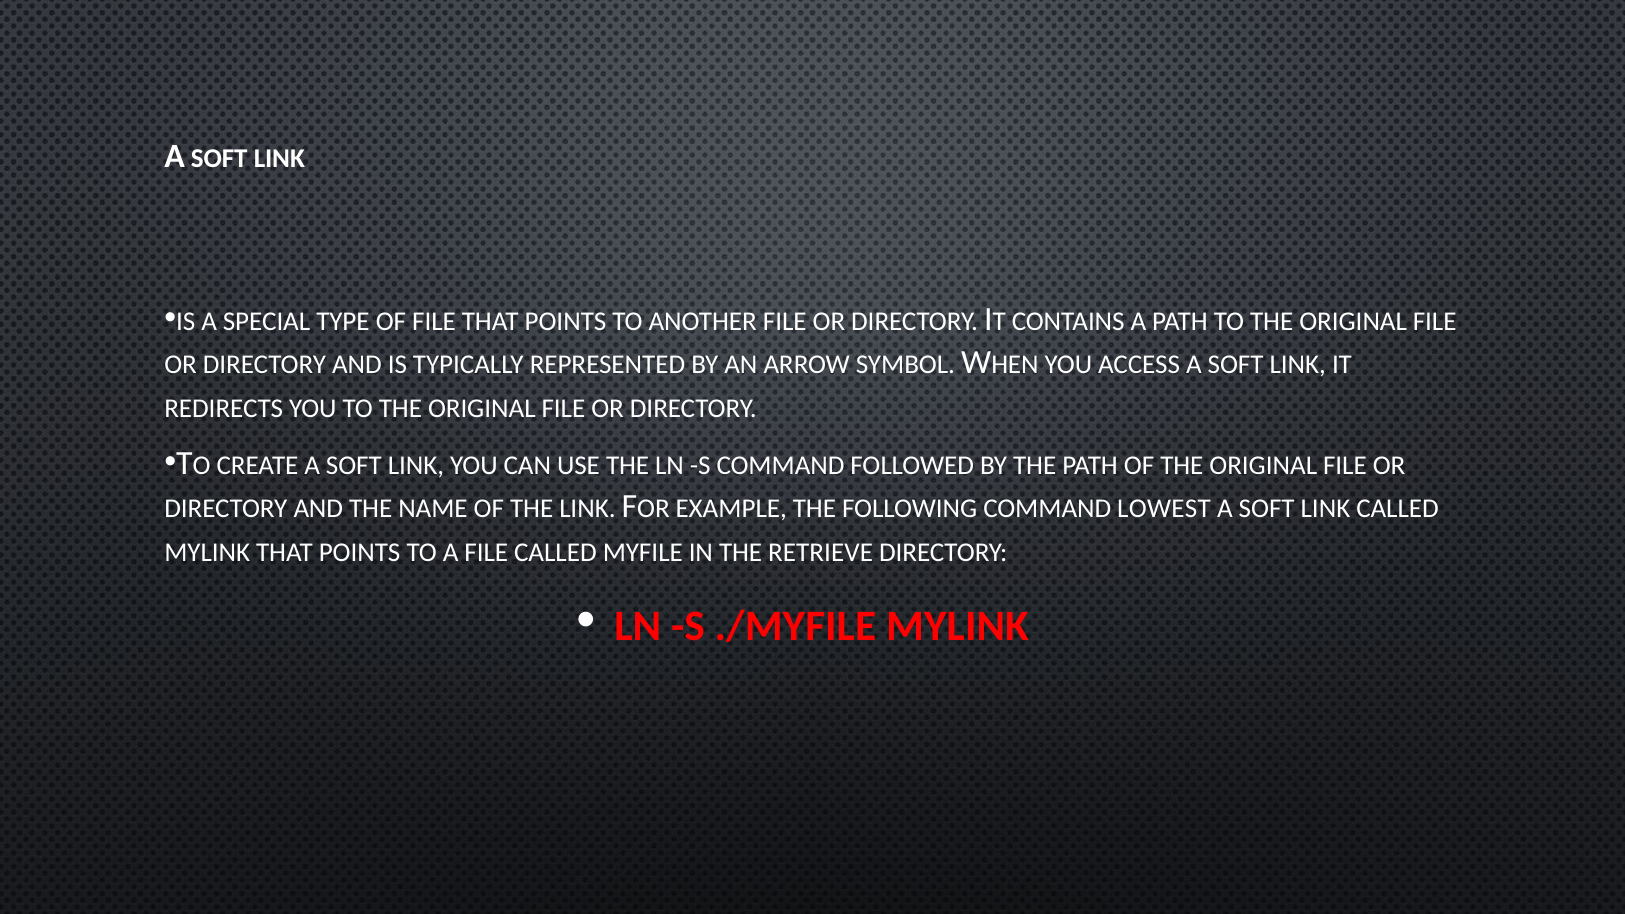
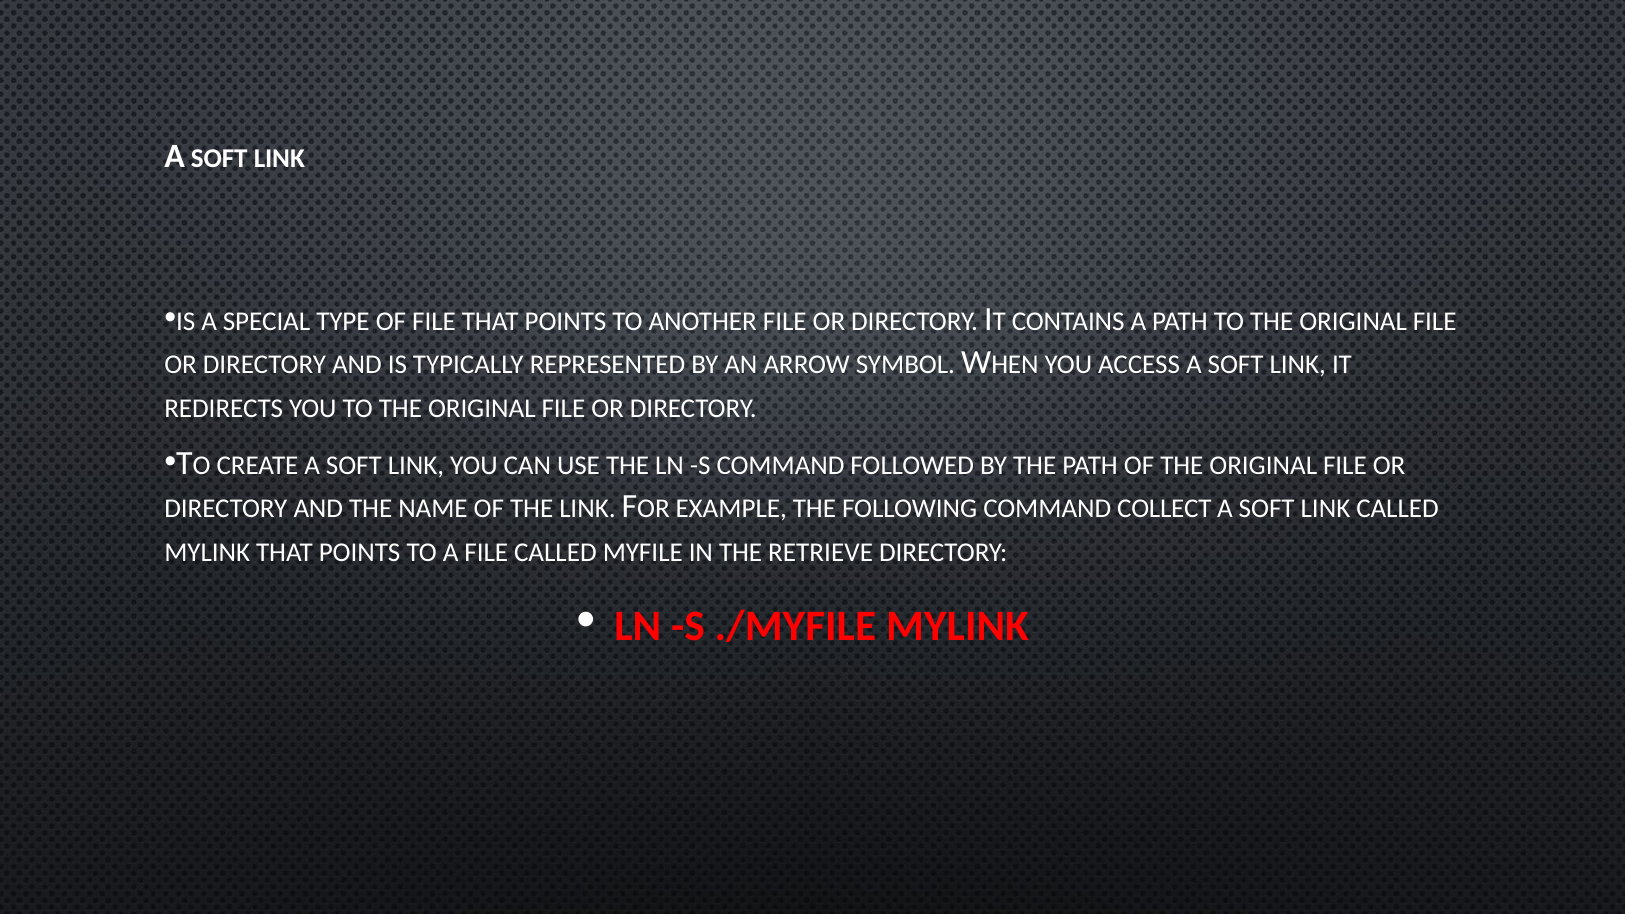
LOWEST: LOWEST -> COLLECT (1164, 509)
